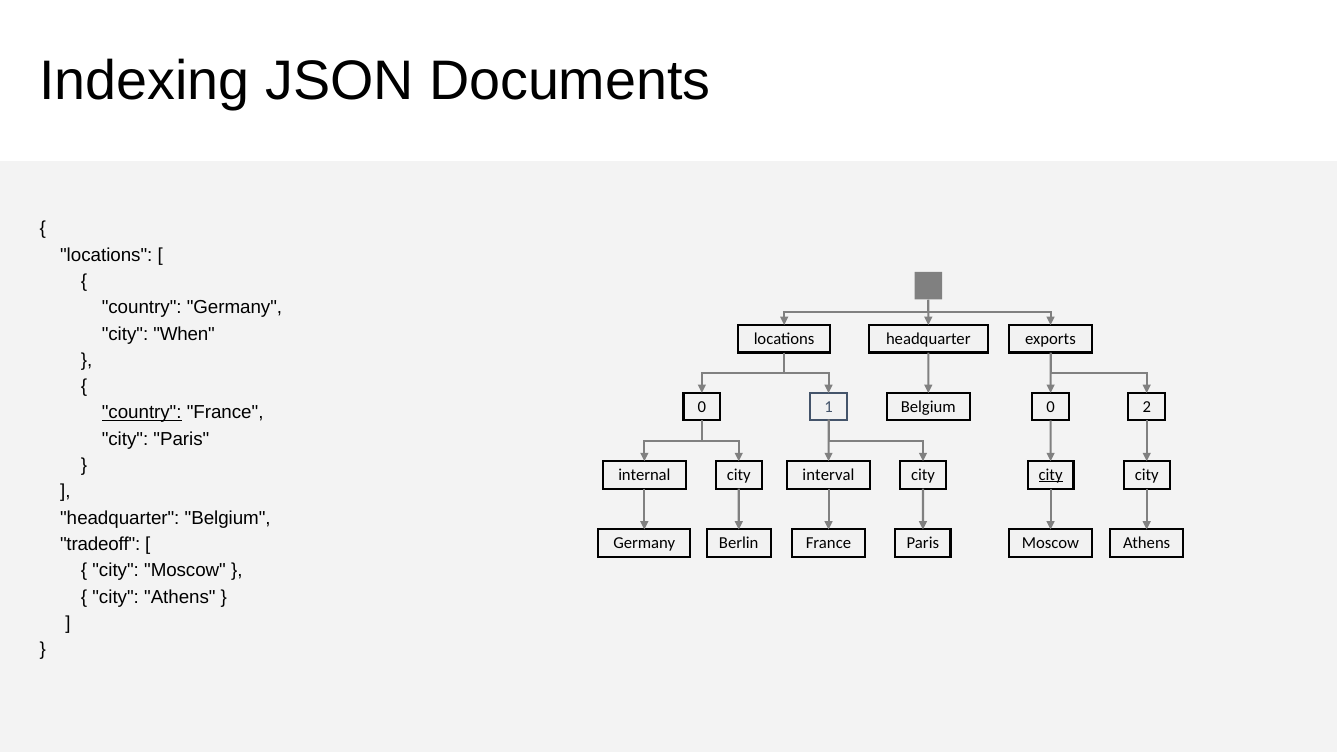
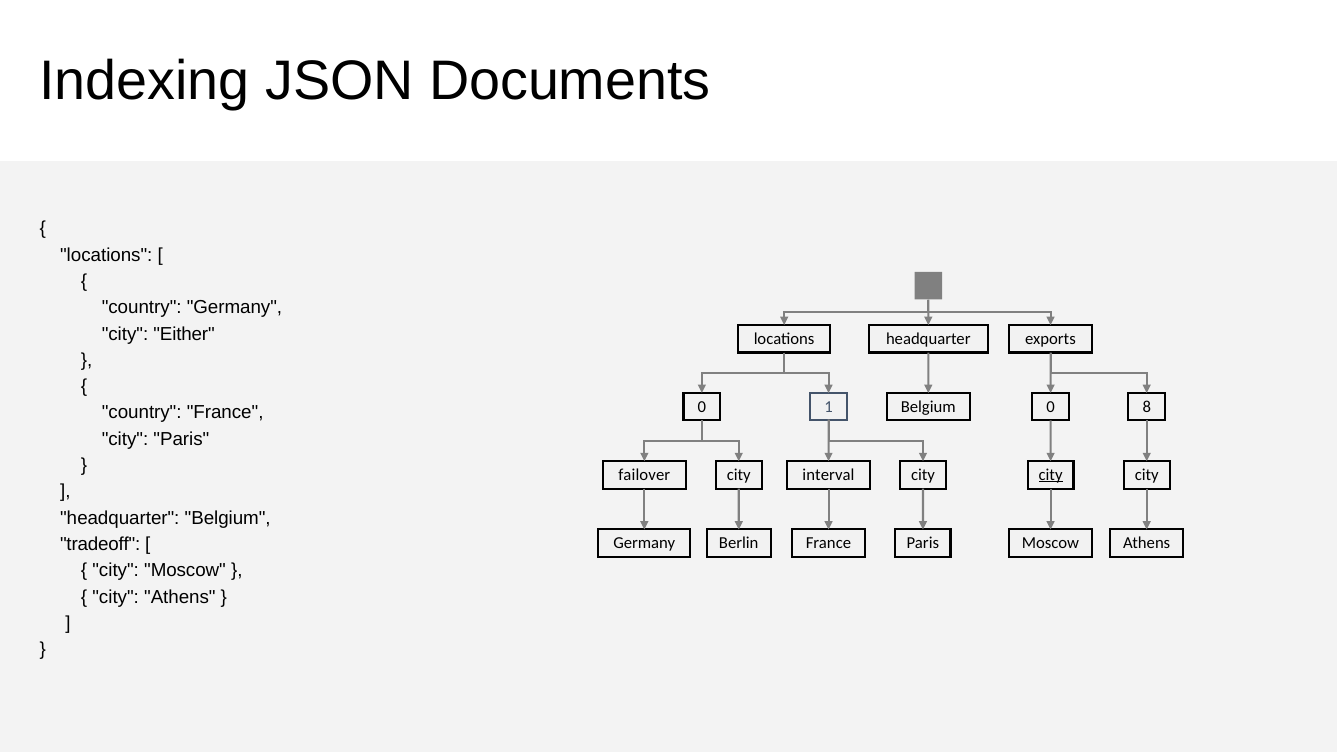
When: When -> Either (184, 334)
2: 2 -> 8 (1147, 407)
country underline: present -> none (142, 413)
internal: internal -> failover (644, 475)
